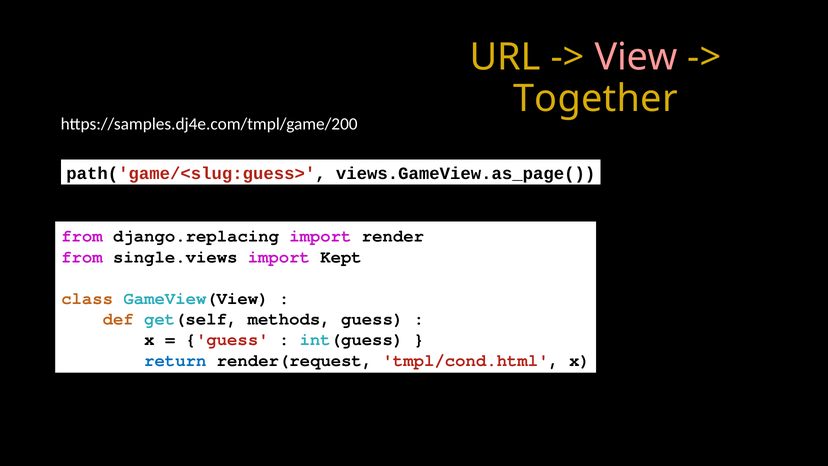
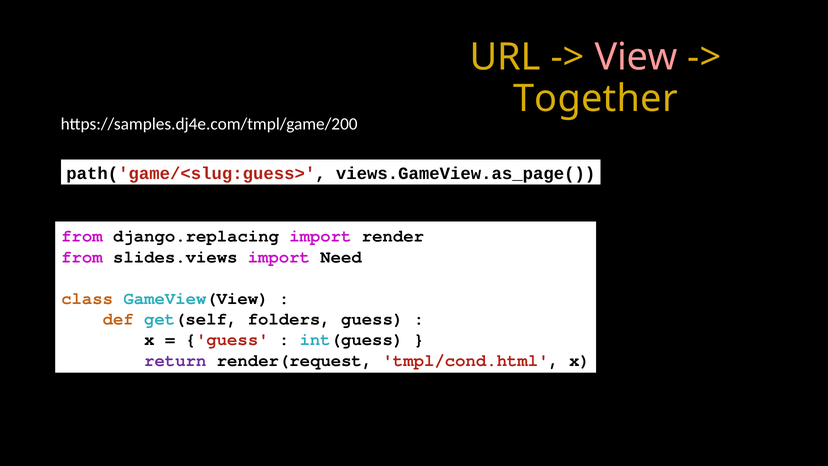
single.views: single.views -> slides.views (175, 257)
Kept: Kept -> Need (341, 257)
methods: methods -> folders (289, 319)
return colour: blue -> purple (175, 360)
